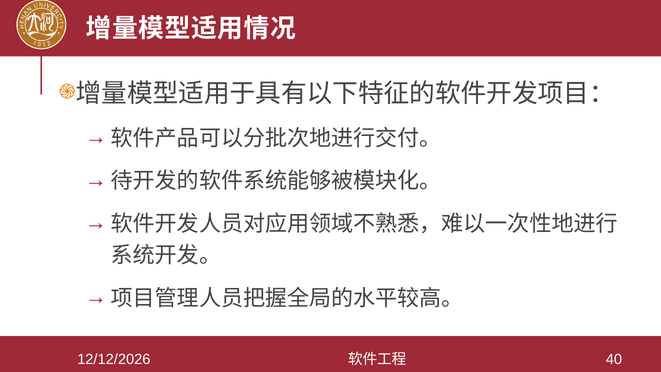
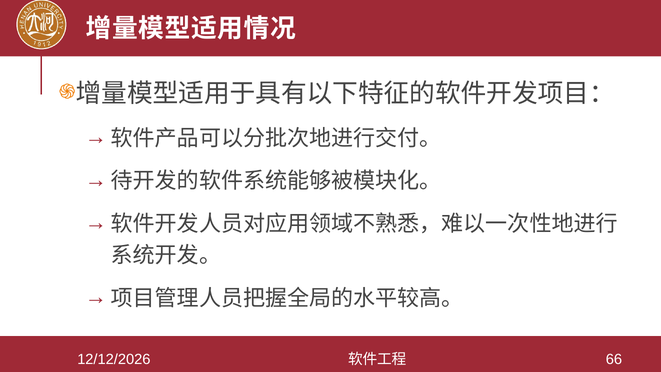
40: 40 -> 66 (614, 359)
